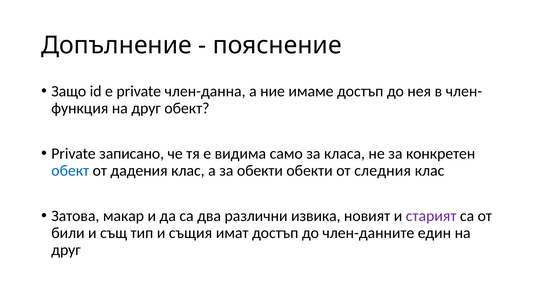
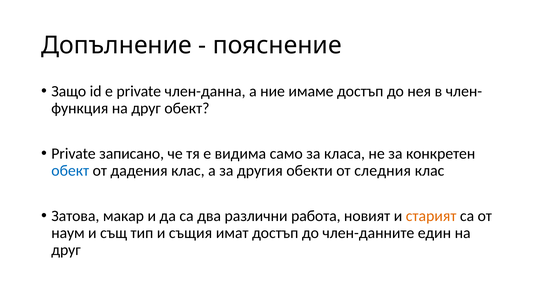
за обекти: обекти -> другия (260, 171)
извика: извика -> работа (316, 216)
старият colour: purple -> orange (431, 216)
били: били -> наум (68, 233)
